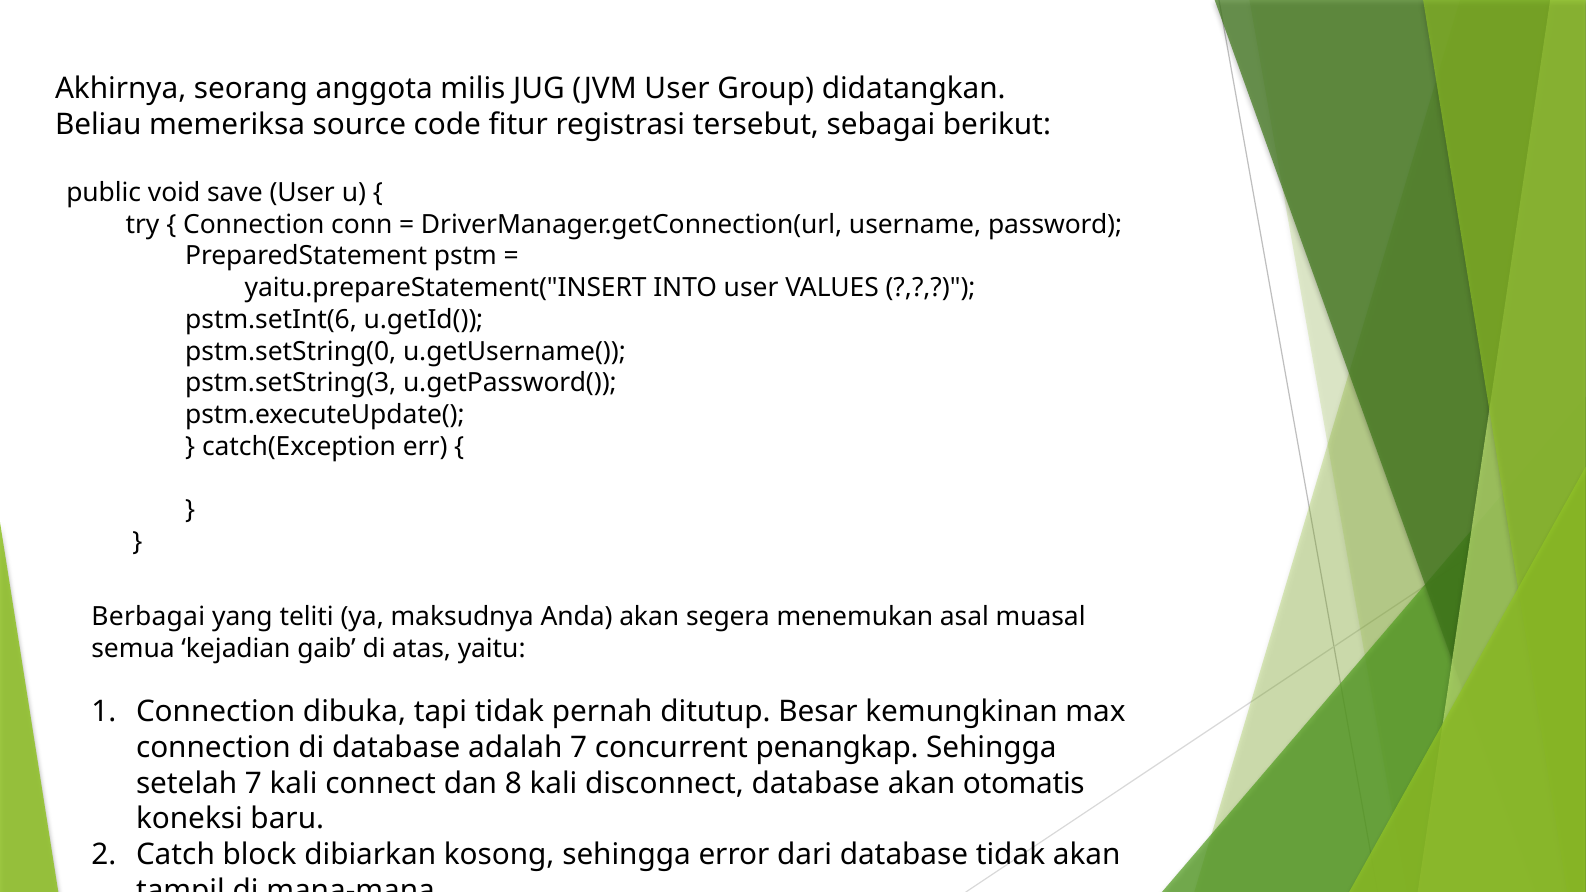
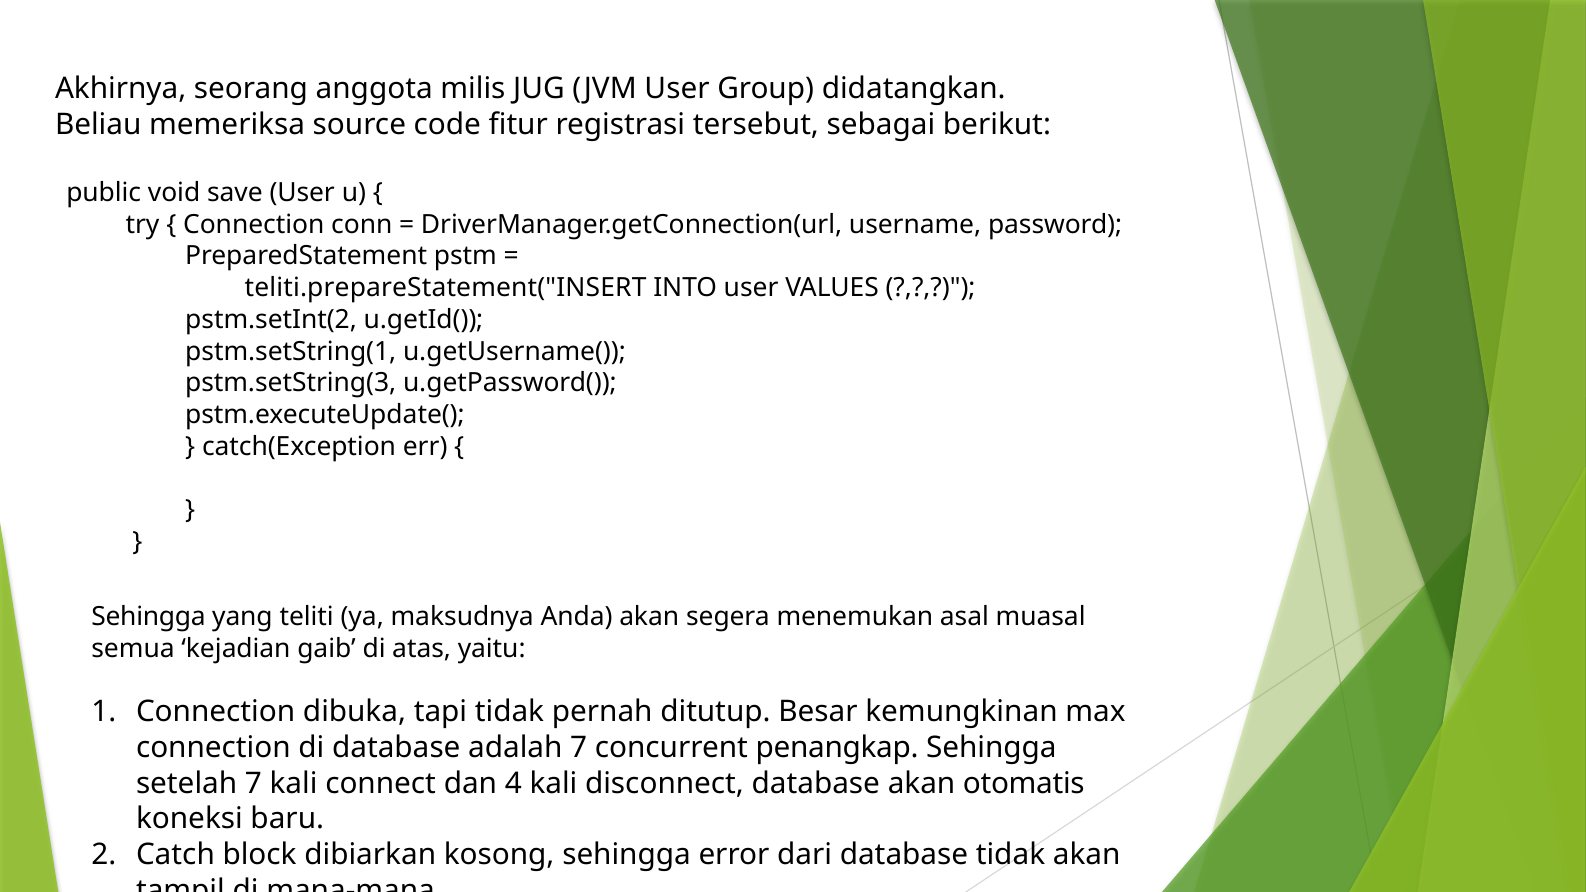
yaitu.prepareStatement("INSERT: yaitu.prepareStatement("INSERT -> teliti.prepareStatement("INSERT (446, 288)
pstm.setInt(6: pstm.setInt(6 -> pstm.setInt(2 (271, 320)
pstm.setString(0: pstm.setString(0 -> pstm.setString(1 (291, 351)
Berbagai: Berbagai -> Sehingga (149, 617)
8: 8 -> 4 (513, 783)
